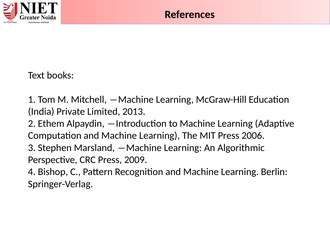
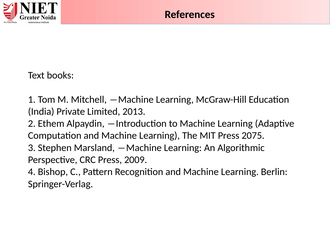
2006: 2006 -> 2075 (253, 136)
